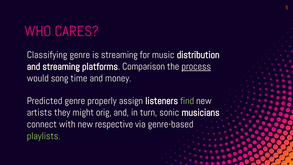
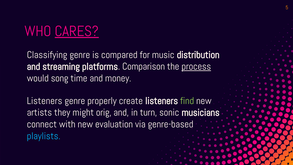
CARES underline: none -> present (77, 31)
is streaming: streaming -> compared (119, 55)
Predicted: Predicted -> Listeners (45, 101)
assign: assign -> create (131, 101)
respective: respective -> evaluation (114, 124)
playlists colour: light green -> light blue (44, 136)
